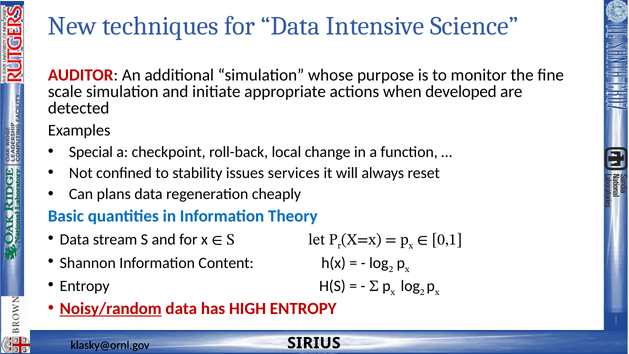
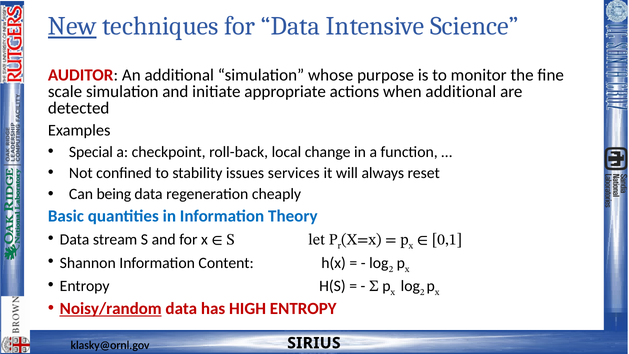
New underline: none -> present (72, 26)
when developed: developed -> additional (461, 92)
plans: plans -> being (114, 194)
